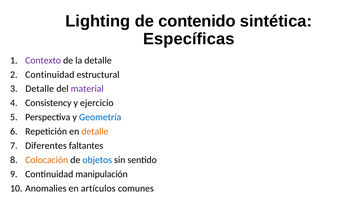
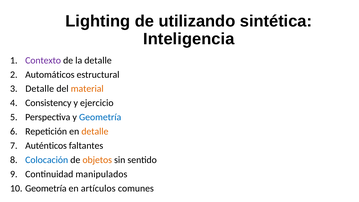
contenido: contenido -> utilizando (197, 21)
Específicas: Específicas -> Inteligencia (189, 39)
Continuidad: Continuidad -> Automáticos (50, 75)
material colour: purple -> orange (87, 89)
Diferentes: Diferentes -> Auténticos (46, 146)
Colocación colour: orange -> blue (47, 160)
objetos colour: blue -> orange (97, 160)
manipulación: manipulación -> manipulados (101, 174)
Anomalies: Anomalies -> Geometría (46, 188)
